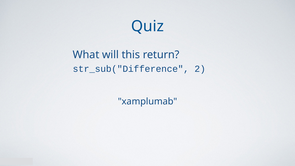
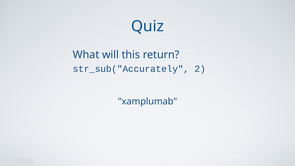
str_sub("Difference: str_sub("Difference -> str_sub("Accurately (131, 69)
